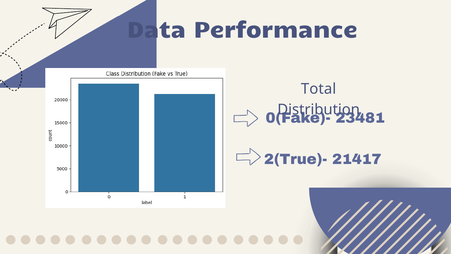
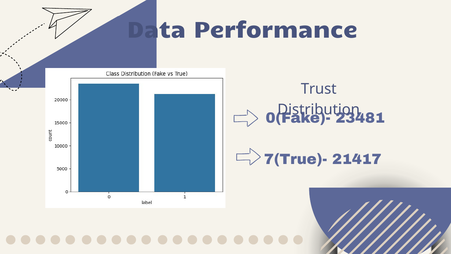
Total: Total -> Trust (319, 89)
2(True)-: 2(True)- -> 7(True)- (296, 159)
